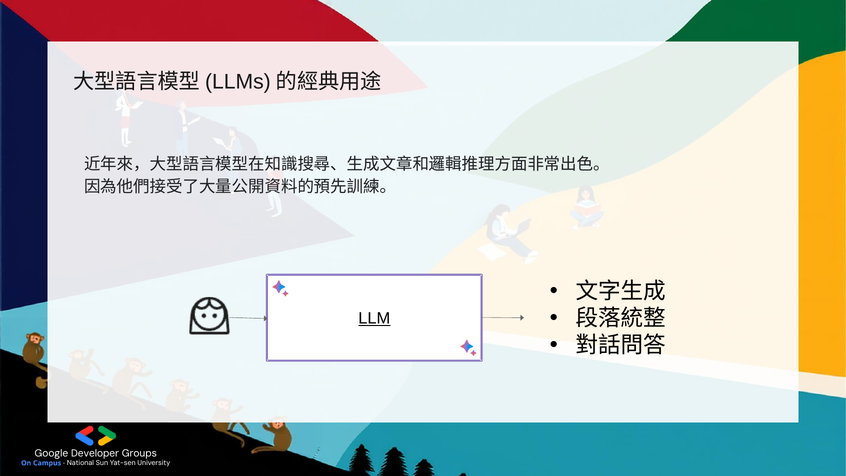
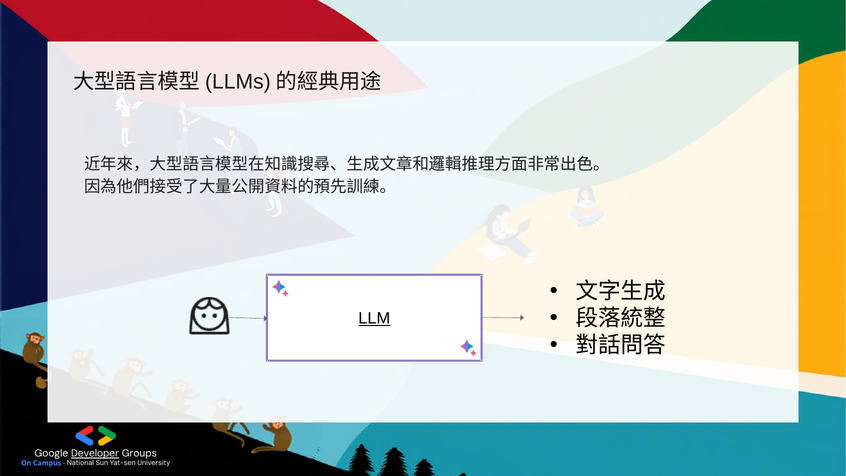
Developer underline: none -> present (95, 453)
